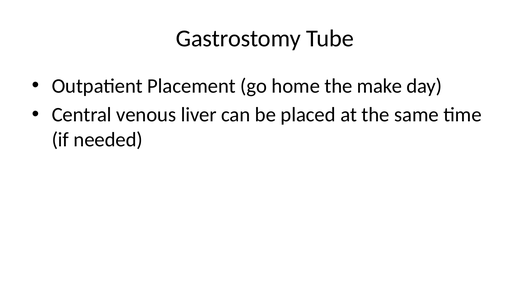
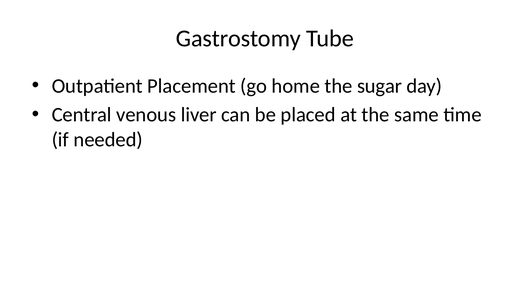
make: make -> sugar (380, 86)
